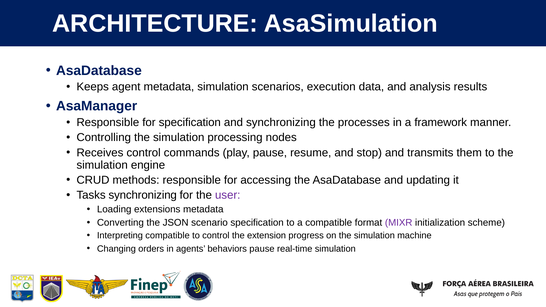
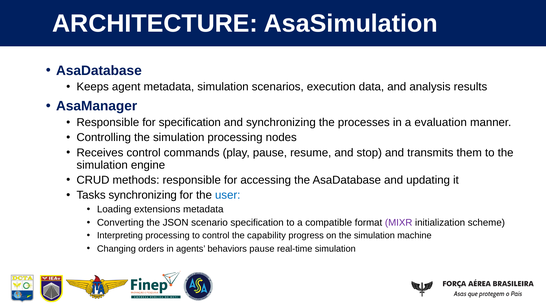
framework: framework -> evaluation (441, 122)
user colour: purple -> blue (228, 195)
Interpreting compatible: compatible -> processing (168, 236)
extension: extension -> capability (267, 236)
